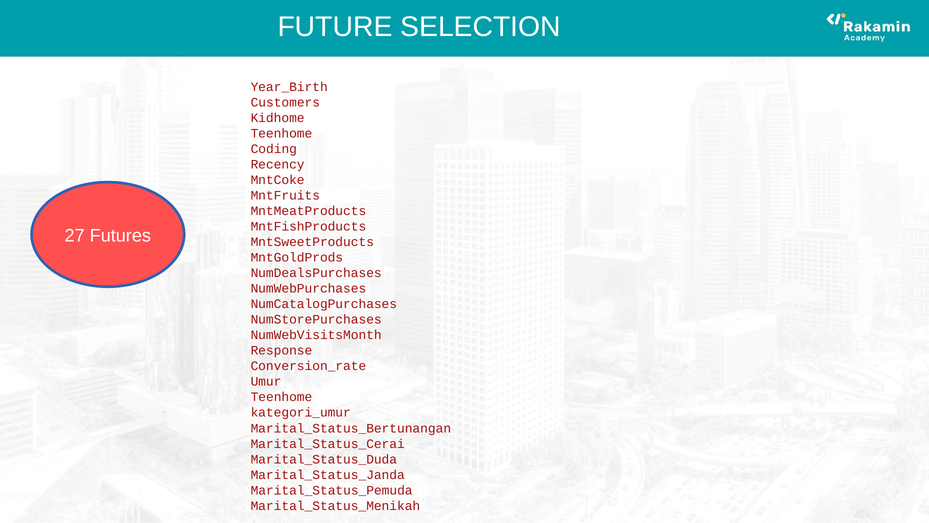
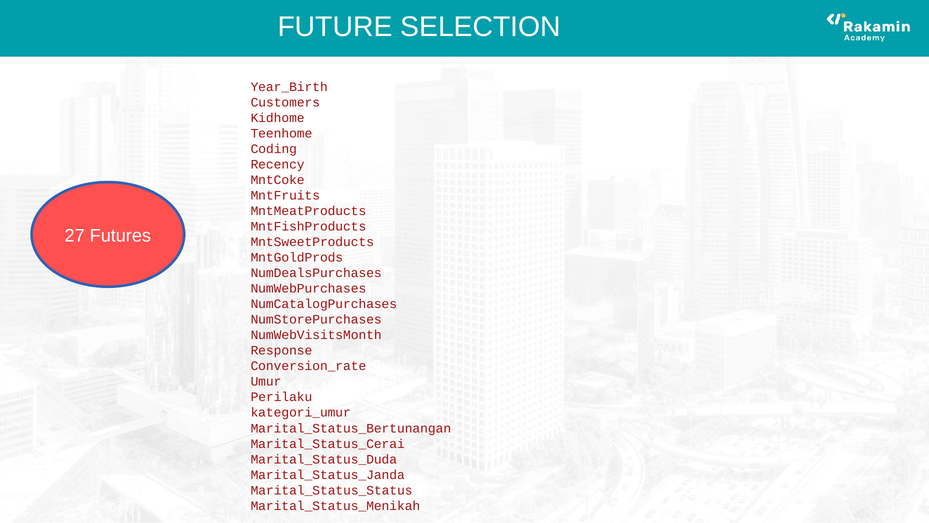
Teenhome: Teenhome -> Perilaku (281, 397)
Marital_Status_Pemuda: Marital_Status_Pemuda -> Marital_Status_Status (332, 490)
